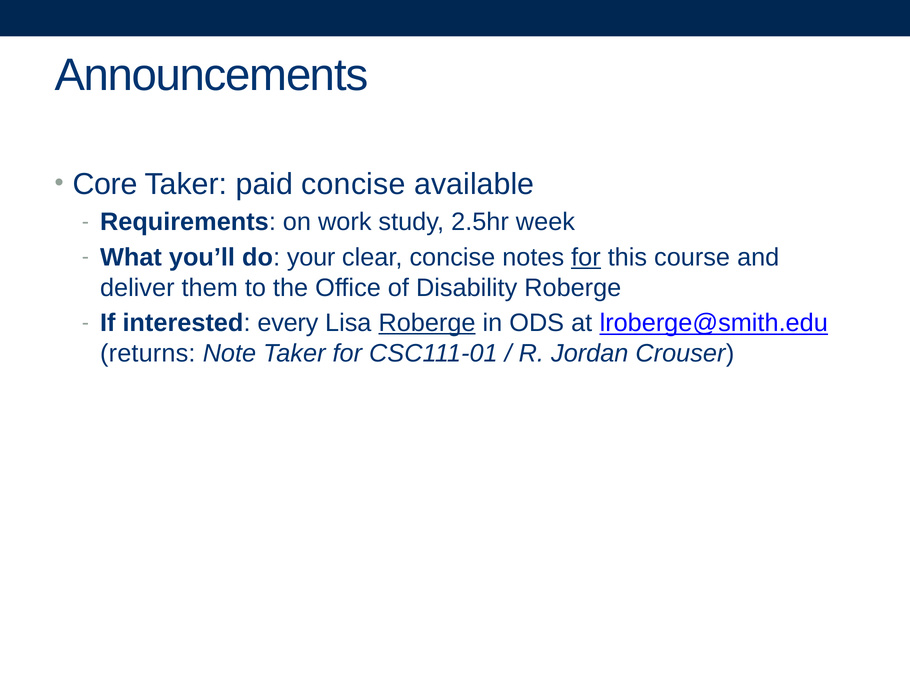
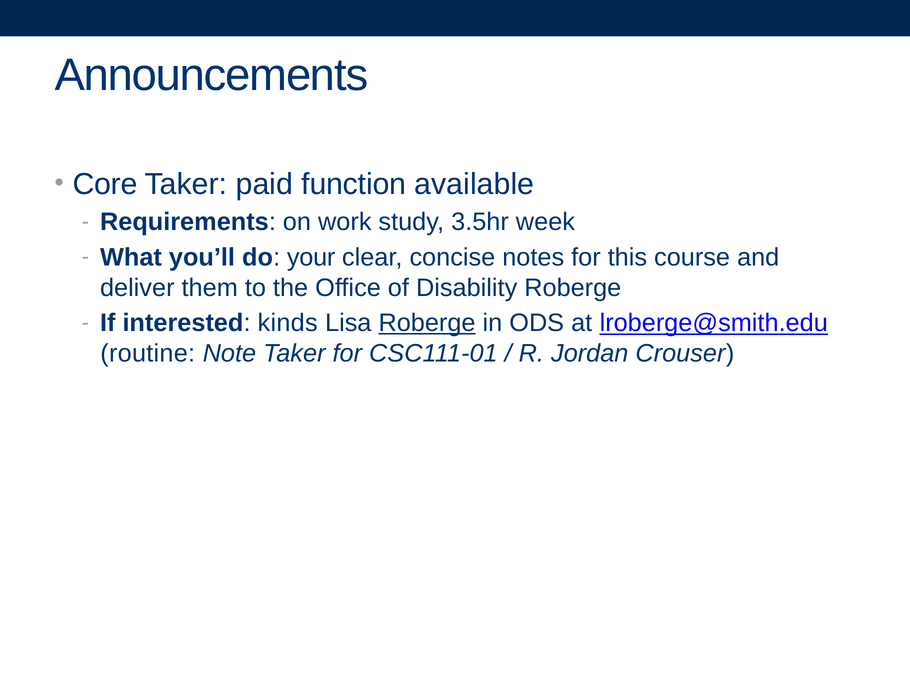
paid concise: concise -> function (354, 184)
2.5hr: 2.5hr -> 3.5hr (480, 222)
for underline: present -> none (586, 258)
every: every -> kinds (288, 323)
returns: returns -> routine (148, 354)
